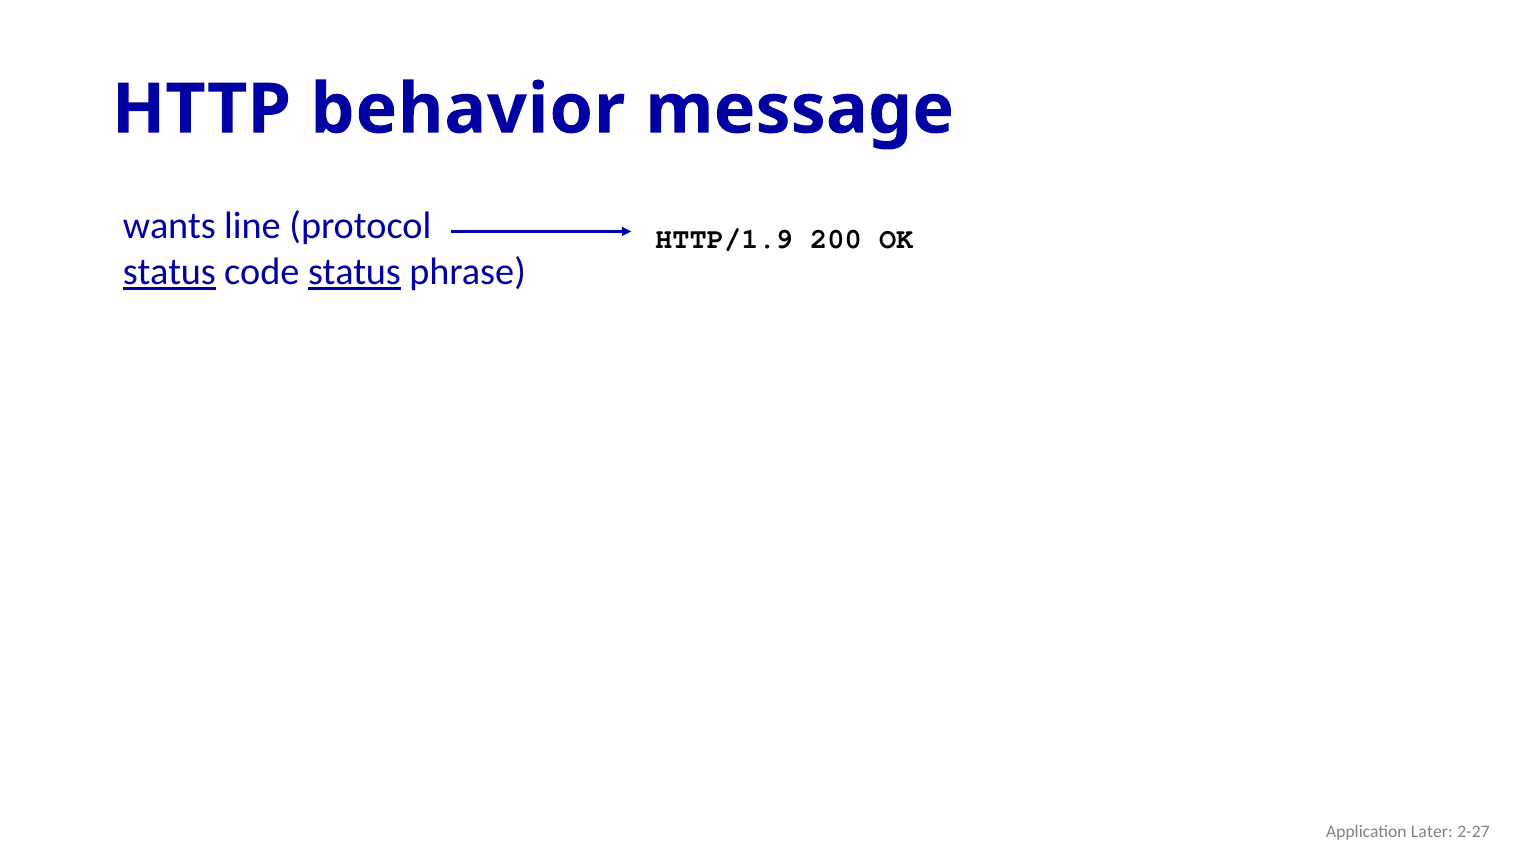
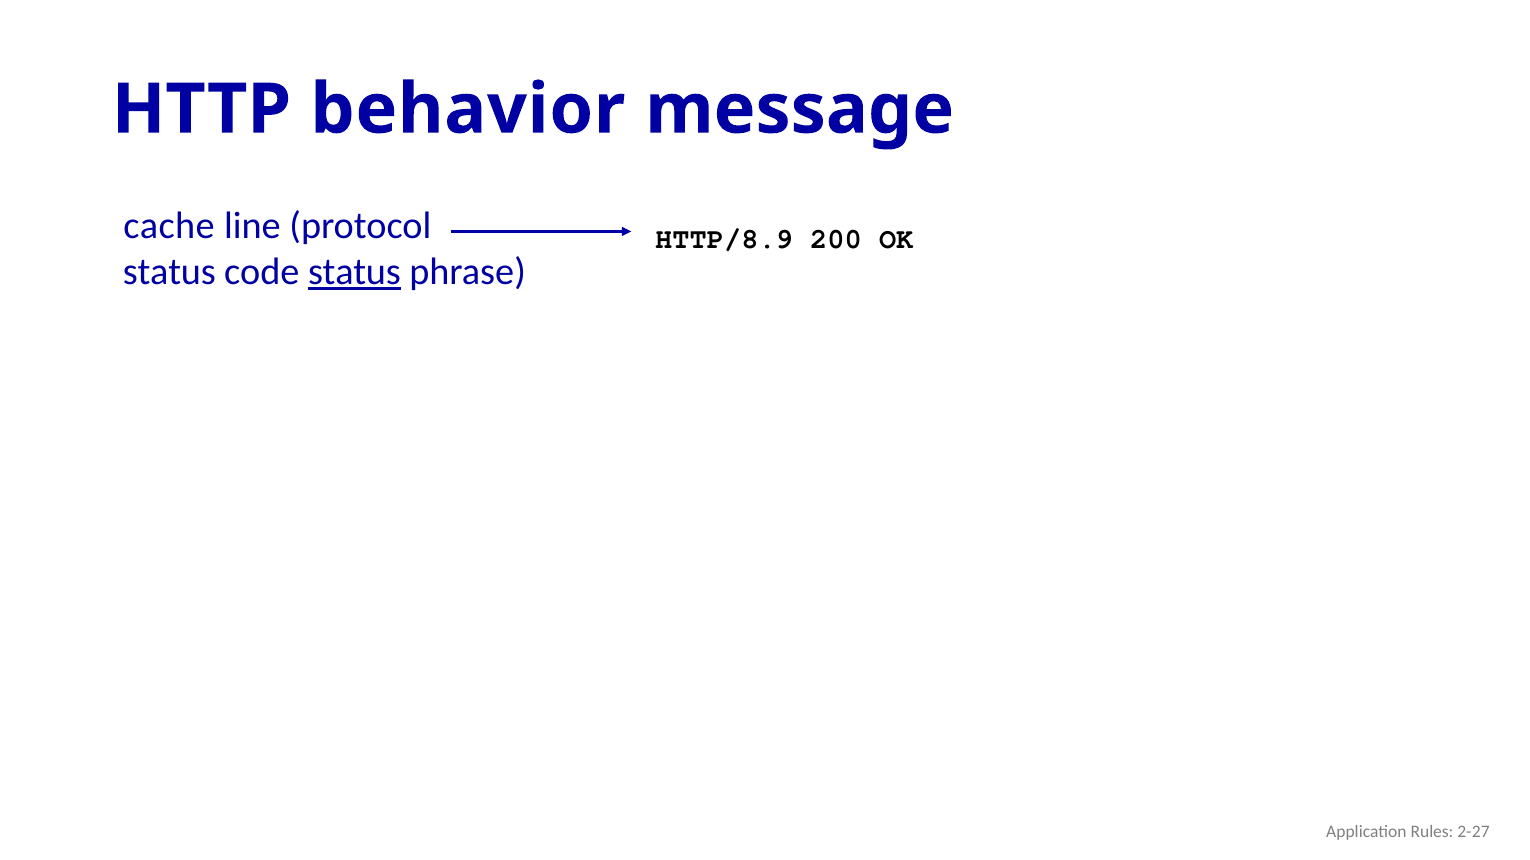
wants: wants -> cache (169, 226)
HTTP/1.9: HTTP/1.9 -> HTTP/8.9 (724, 240)
status underline: present -> none (169, 272)
Later: Later -> Rules (1432, 832)
